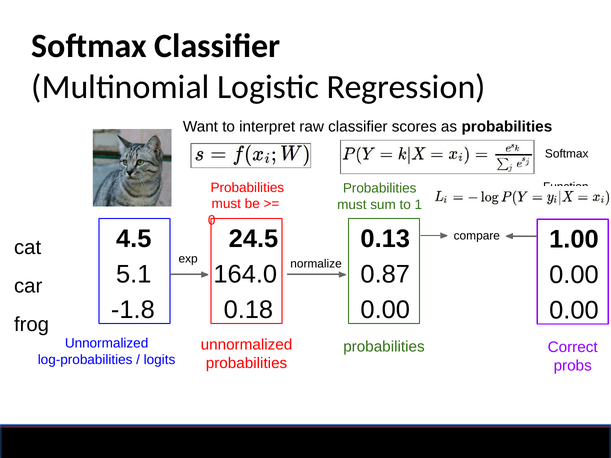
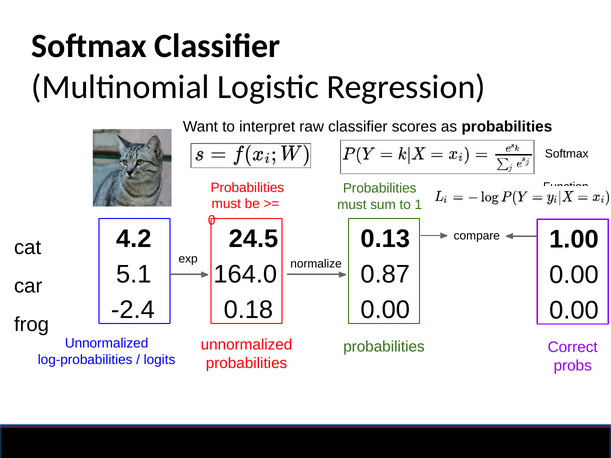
4.5: 4.5 -> 4.2 (134, 239)
-1.8: -1.8 -> -2.4 (133, 310)
